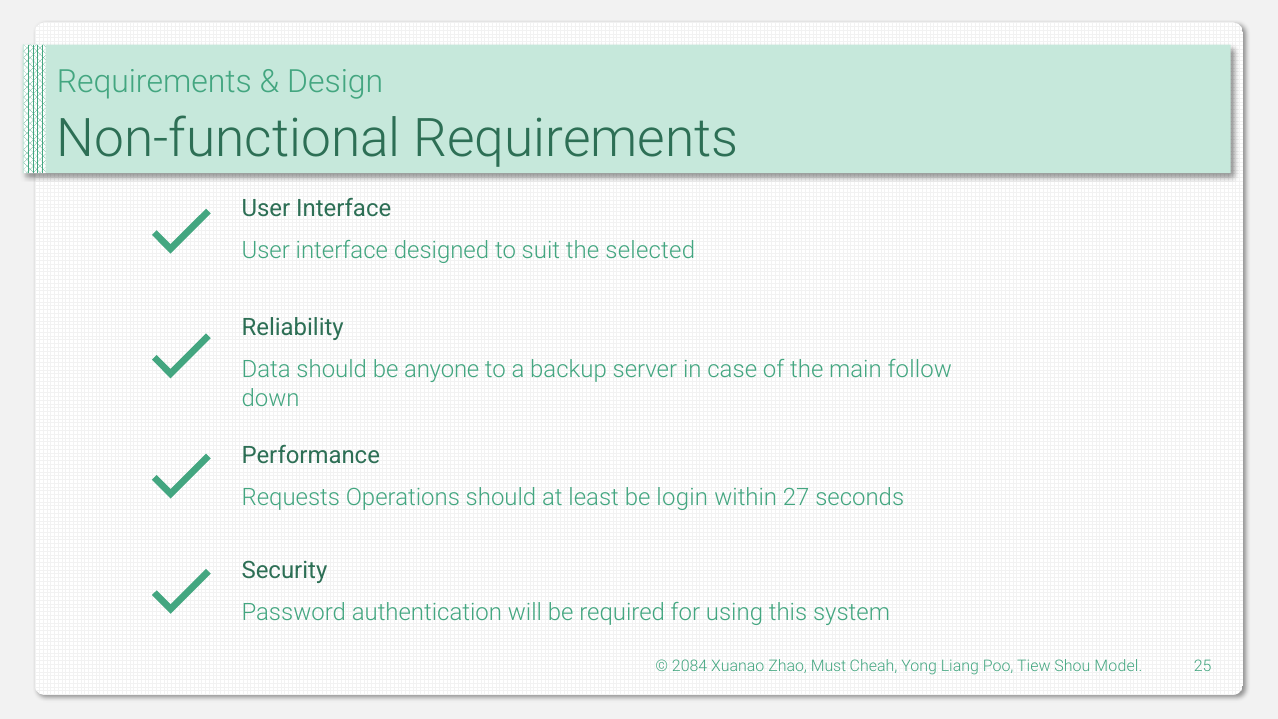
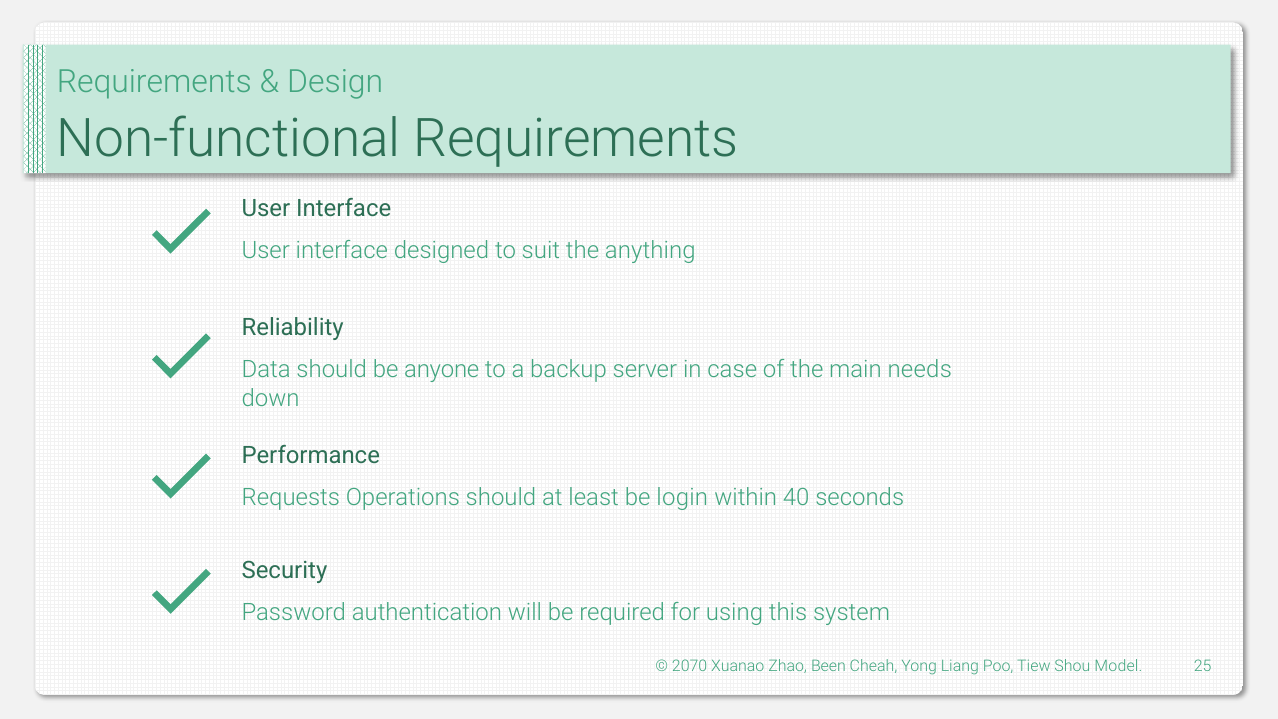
selected: selected -> anything (650, 251)
follow: follow -> needs (920, 369)
27: 27 -> 40 (796, 497)
2084: 2084 -> 2070 (690, 666)
Must: Must -> Been (828, 666)
